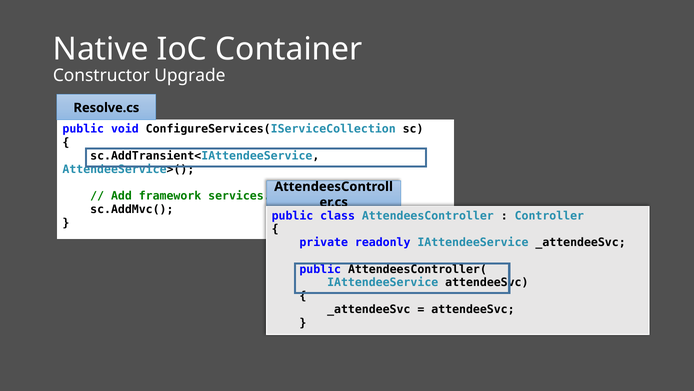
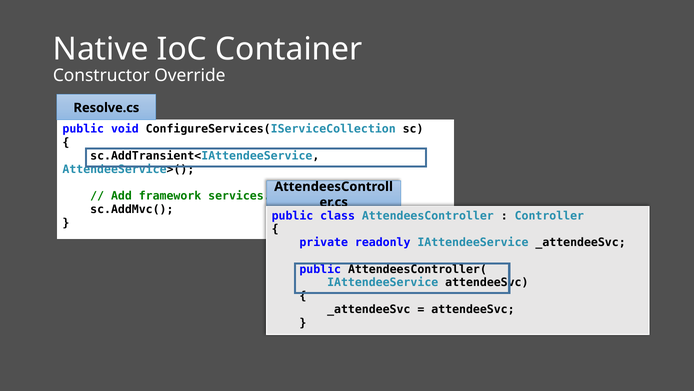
Upgrade: Upgrade -> Override (190, 76)
